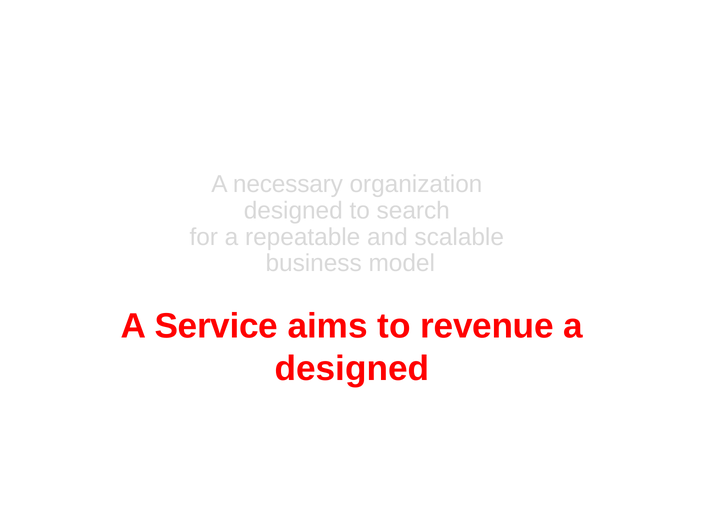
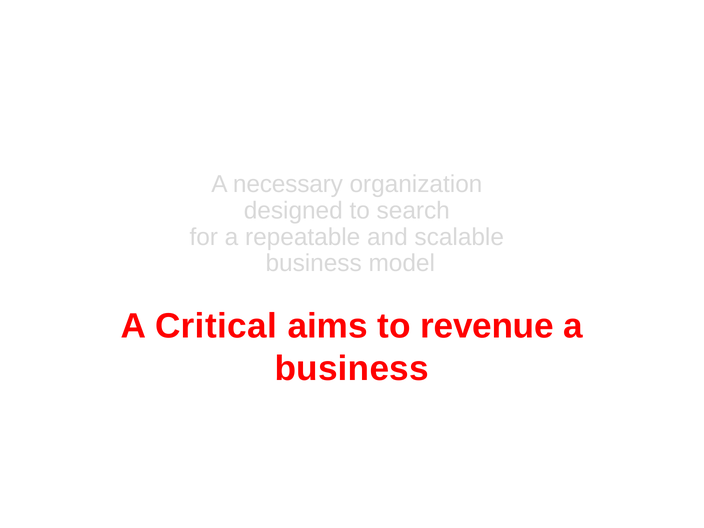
Service: Service -> Critical (216, 326)
designed: designed -> business (352, 369)
